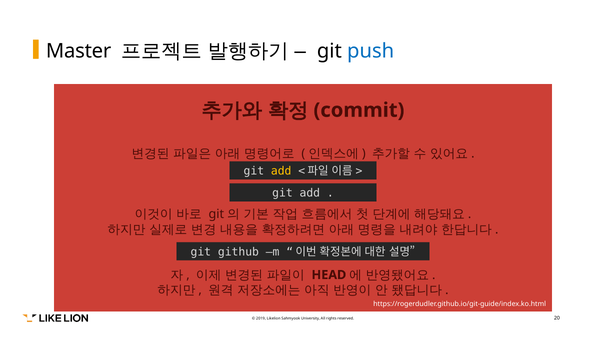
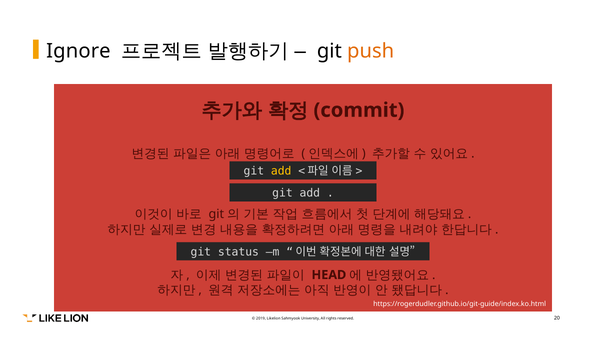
Master: Master -> Ignore (78, 51)
push colour: blue -> orange (371, 51)
github: github -> status (238, 252)
